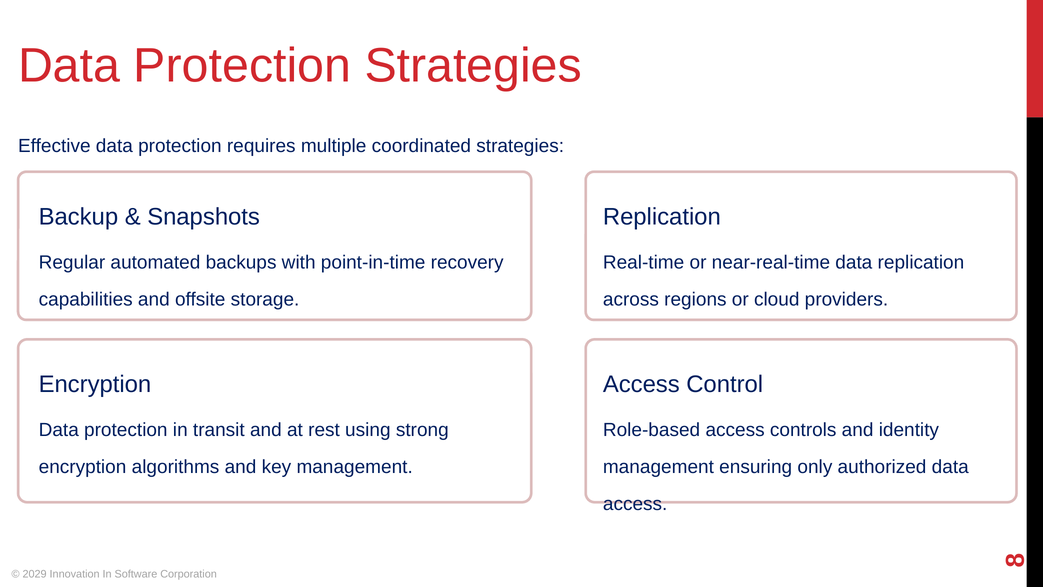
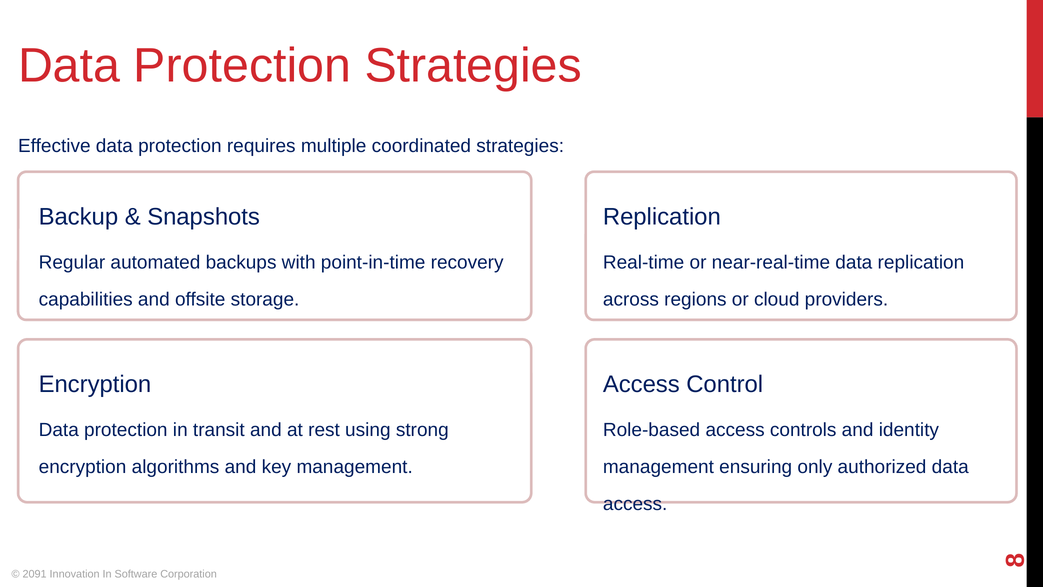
2029: 2029 -> 2091 (35, 574)
